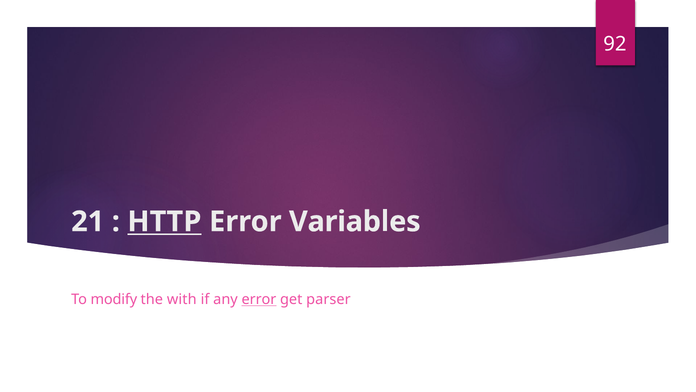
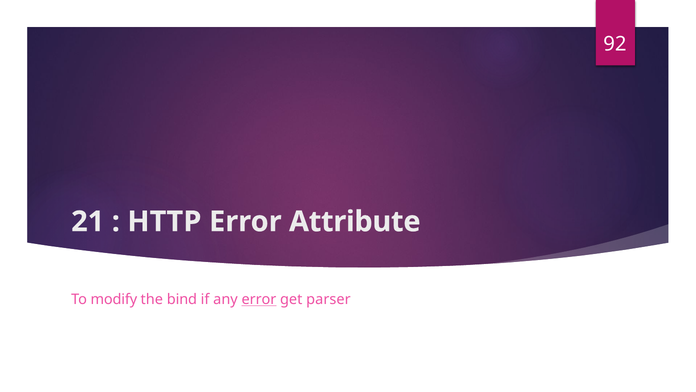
HTTP underline: present -> none (164, 221)
Variables: Variables -> Attribute (355, 221)
with: with -> bind (182, 299)
